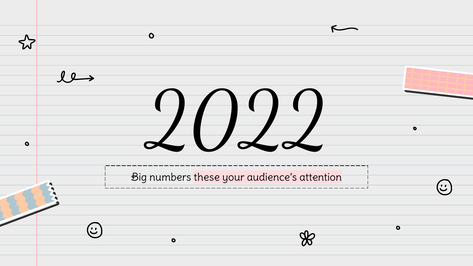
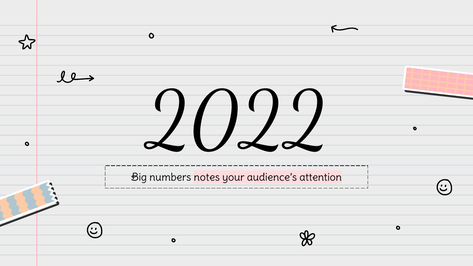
these: these -> notes (207, 177)
